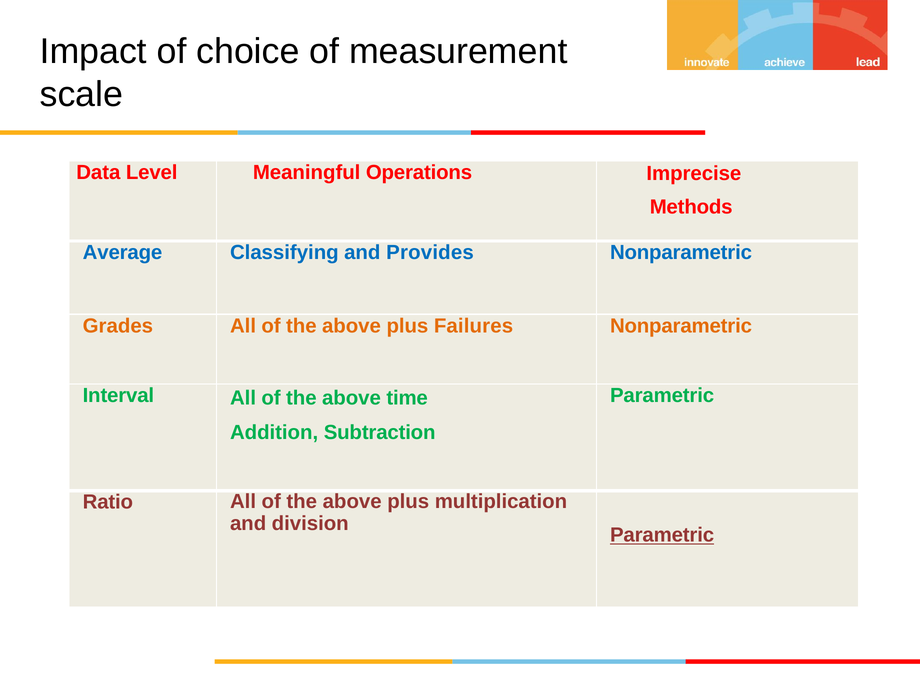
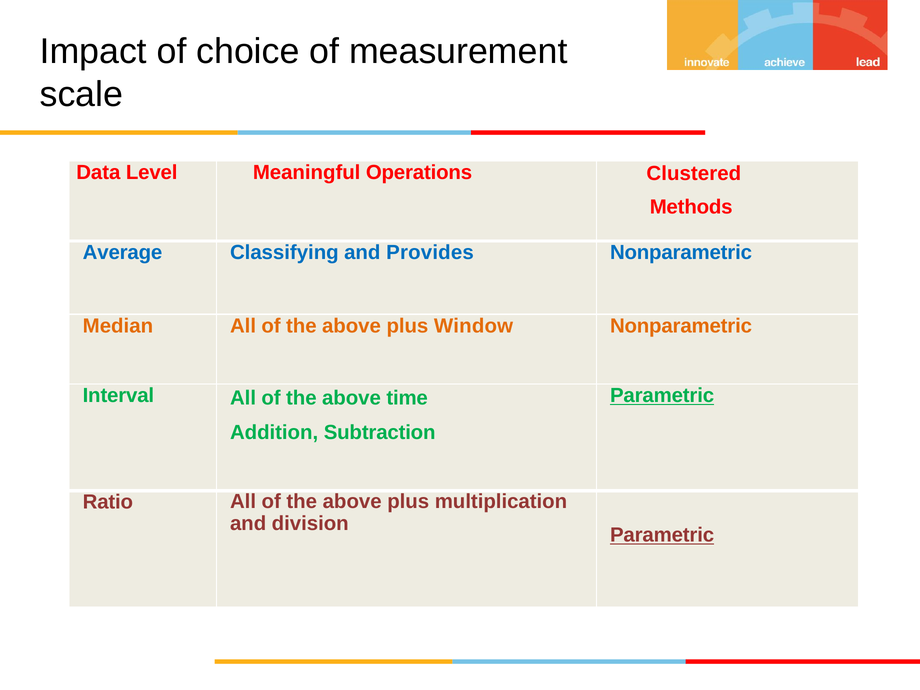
Imprecise: Imprecise -> Clustered (694, 173)
Grades: Grades -> Median (118, 326)
Failures: Failures -> Window (474, 326)
Parametric underline: none -> present (662, 396)
